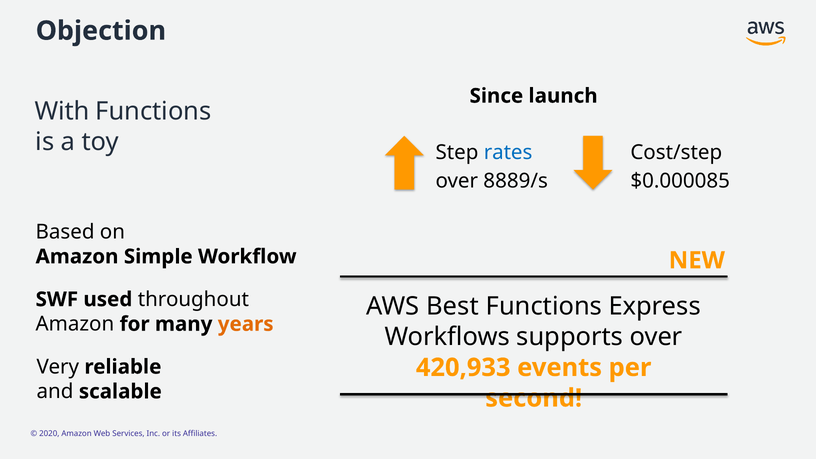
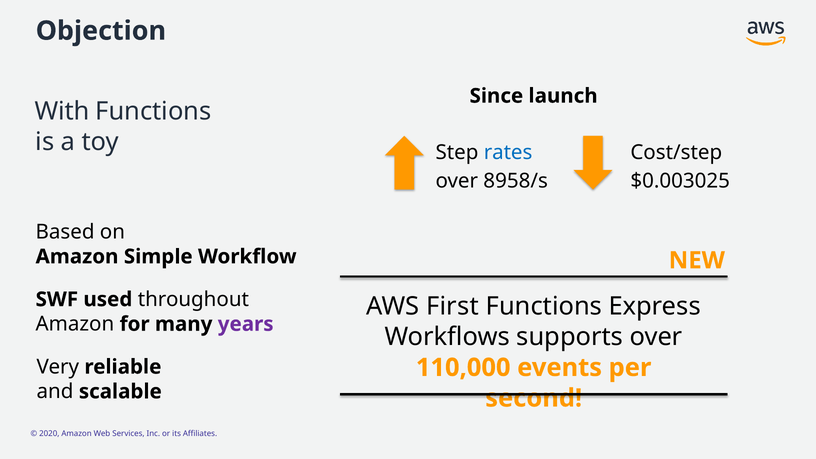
8889/s: 8889/s -> 8958/s (516, 181)
$0.000085: $0.000085 -> $0.003025 (680, 181)
Best: Best -> First (453, 306)
years colour: orange -> purple (246, 324)
420,933: 420,933 -> 110,000 (463, 368)
